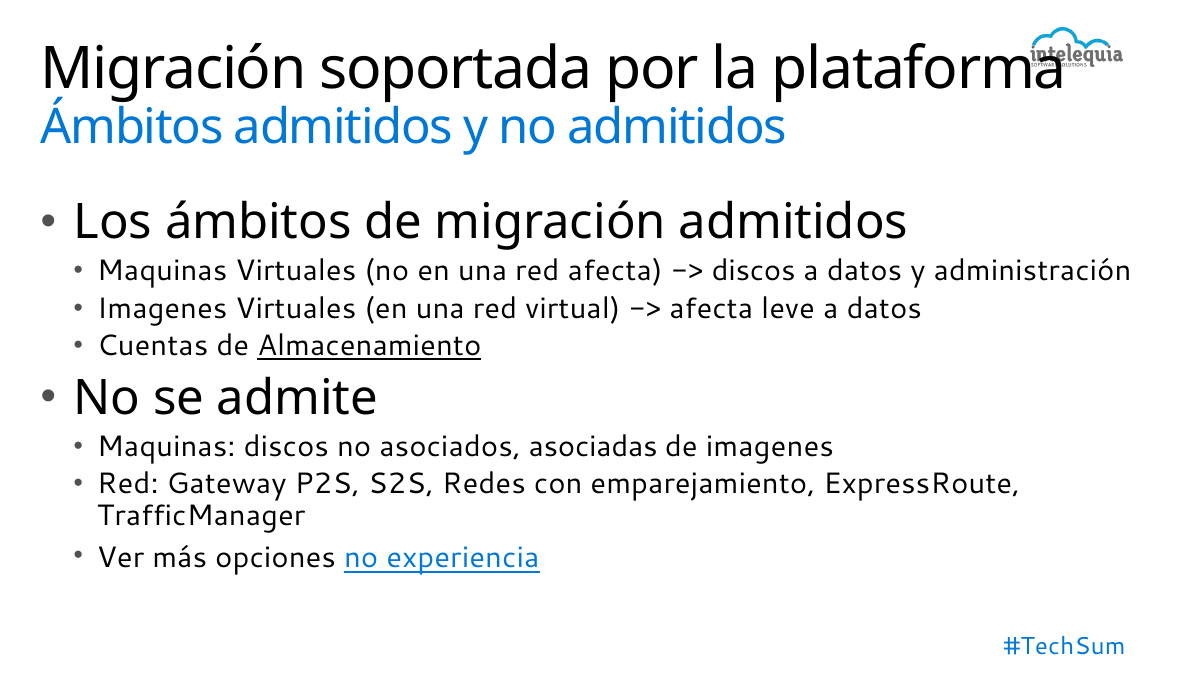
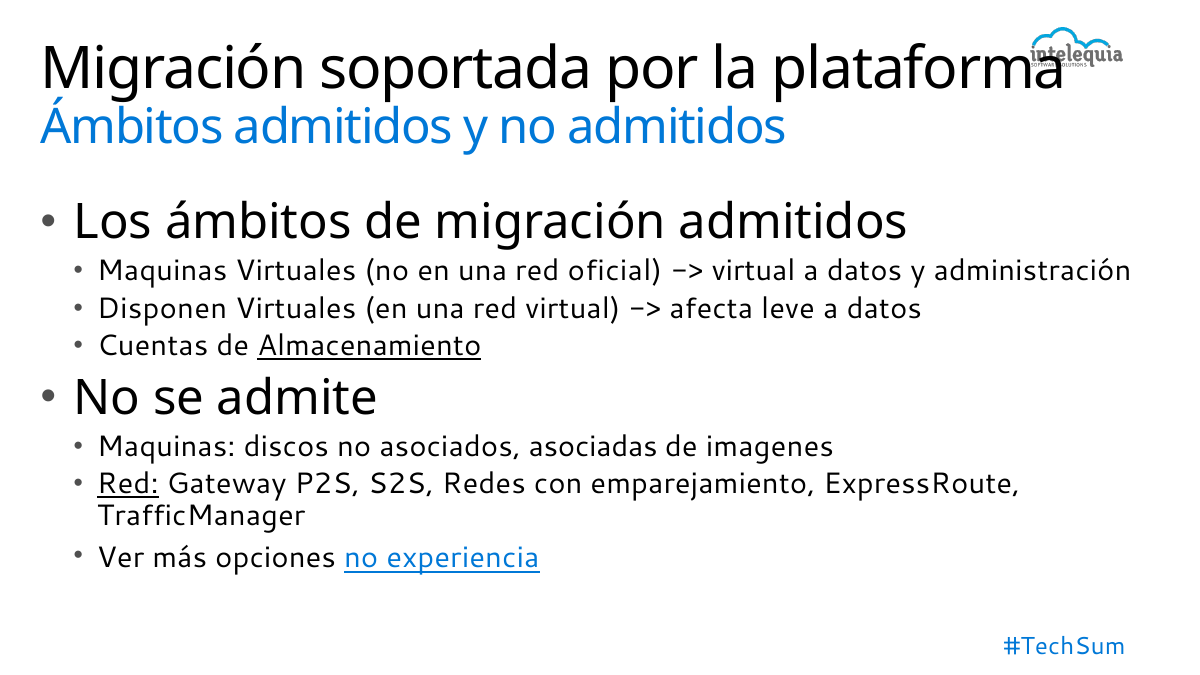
red afecta: afecta -> oficial (615, 271)
discos: discos -> virtual (754, 271)
Imagenes: Imagenes -> Disponen (162, 308)
Red underline: none -> present (128, 484)
